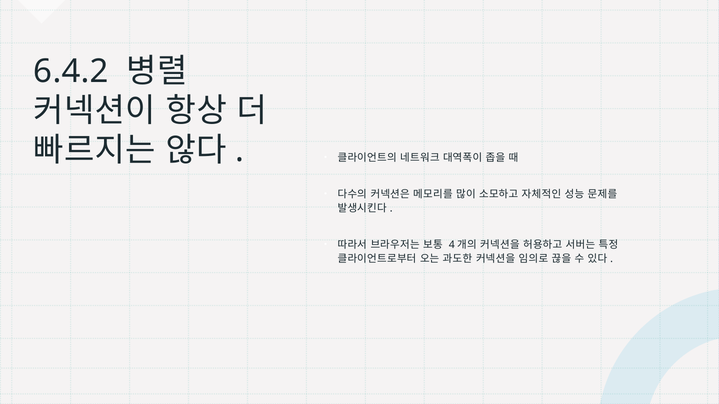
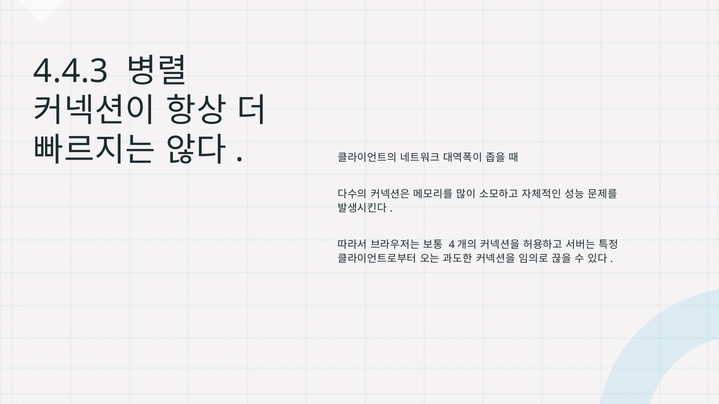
6.4.2: 6.4.2 -> 4.4.3 (71, 72)
